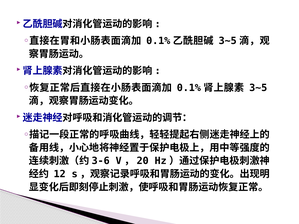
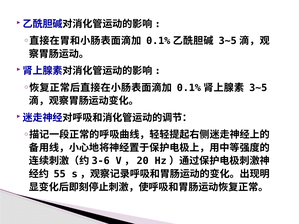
12: 12 -> 55 (60, 174)
